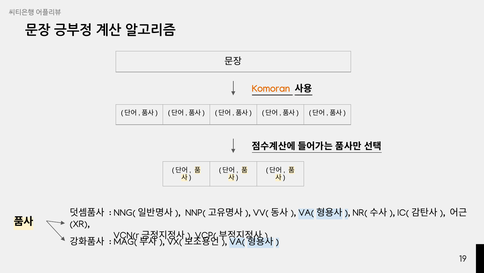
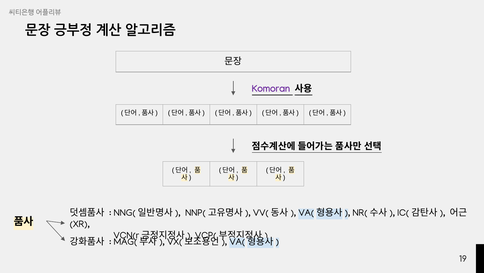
Komoran colour: orange -> purple (271, 89)
